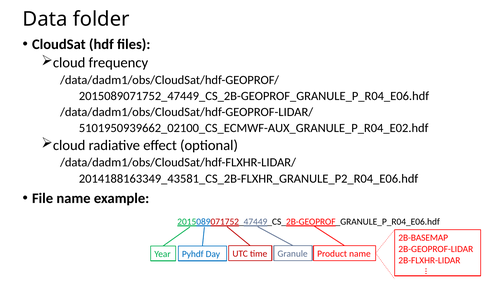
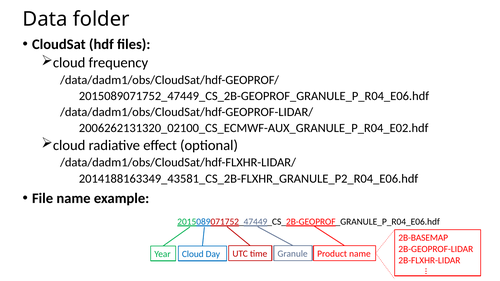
5101950939662_02100_CS_ECMWF-AUX_GRANULE_P_R04_E02.hdf: 5101950939662_02100_CS_ECMWF-AUX_GRANULE_P_R04_E02.hdf -> 2006262131320_02100_CS_ECMWF-AUX_GRANULE_P_R04_E02.hdf (254, 128)
Year Pyhdf: Pyhdf -> Cloud (193, 254)
